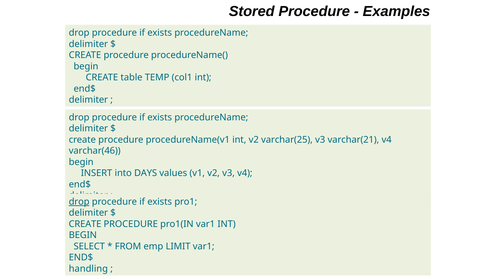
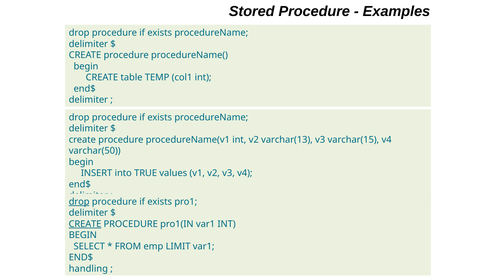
varchar(25: varchar(25 -> varchar(13 (287, 140)
varchar(21: varchar(21 -> varchar(15 (353, 140)
varchar(46: varchar(46 -> varchar(50 (95, 151)
DAYS: DAYS -> TRUE (146, 173)
CREATE underline: none -> present (85, 224)
